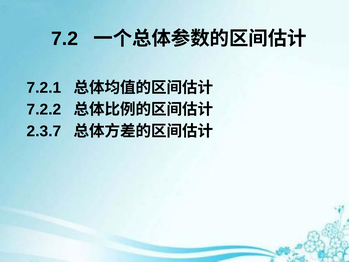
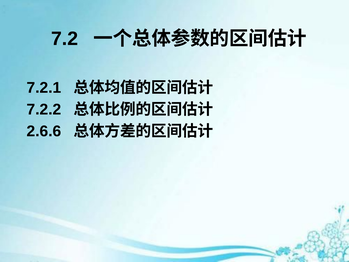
2.3.7: 2.3.7 -> 2.6.6 (44, 131)
